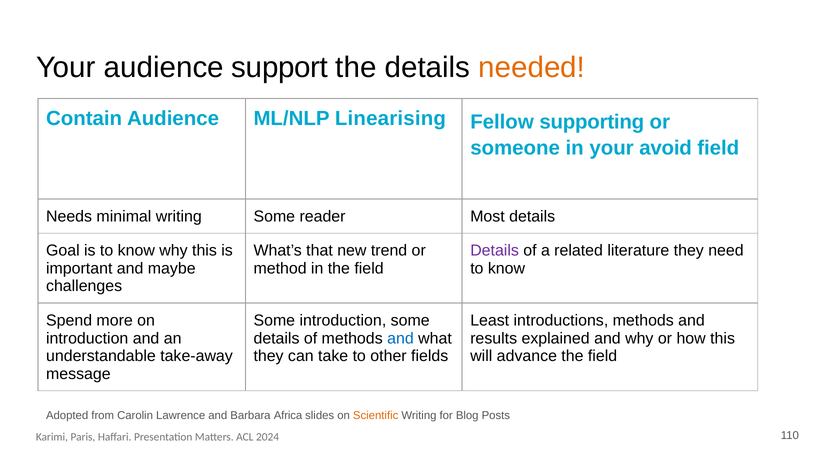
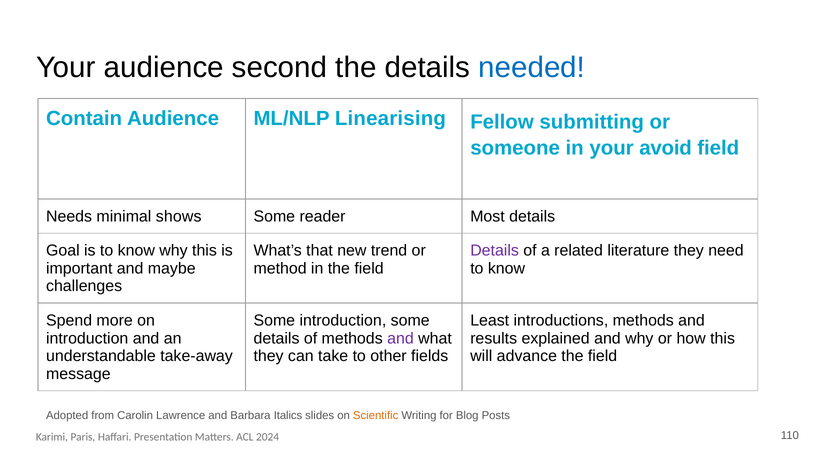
support: support -> second (280, 68)
needed colour: orange -> blue (532, 68)
supporting: supporting -> submitting (592, 122)
minimal writing: writing -> shows (179, 216)
and colour: blue -> purple (400, 338)
Africa: Africa -> Italics (288, 416)
